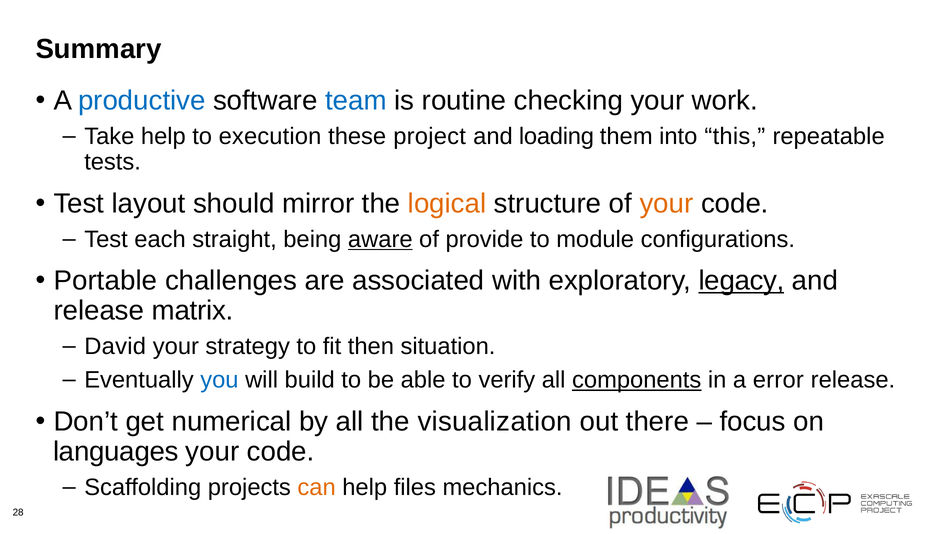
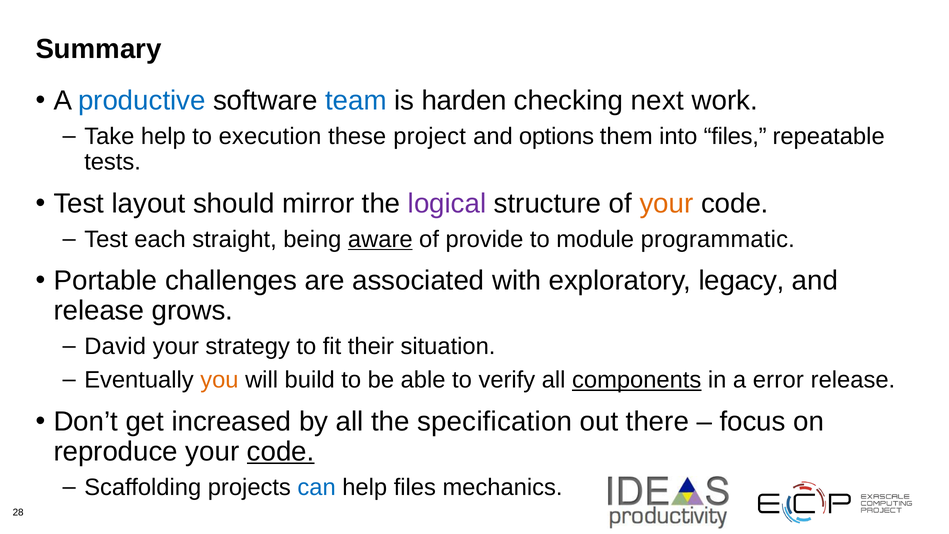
routine: routine -> harden (464, 101)
checking your: your -> next (657, 101)
loading: loading -> options (556, 136)
into this: this -> files (735, 136)
logical colour: orange -> purple (447, 204)
configurations: configurations -> programmatic (718, 239)
legacy underline: present -> none (742, 281)
matrix: matrix -> grows (192, 311)
then: then -> their (371, 346)
you colour: blue -> orange (219, 380)
numerical: numerical -> increased (232, 422)
visualization: visualization -> specification (495, 422)
languages: languages -> reproduce (116, 451)
code underline: none -> present (281, 451)
can colour: orange -> blue (317, 487)
